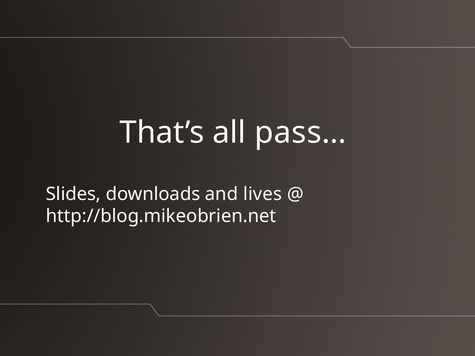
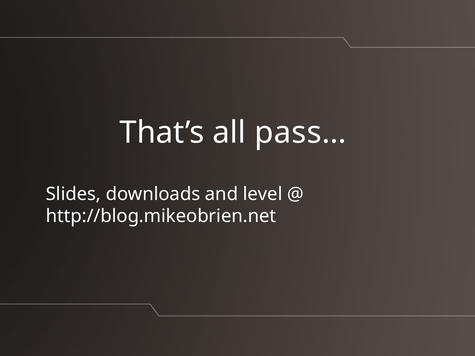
lives: lives -> level (263, 194)
